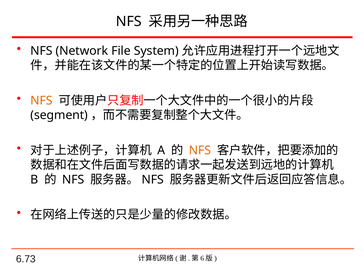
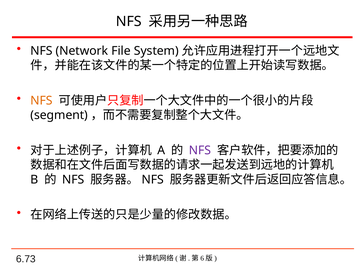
NFS colour: orange -> purple (200, 150)
